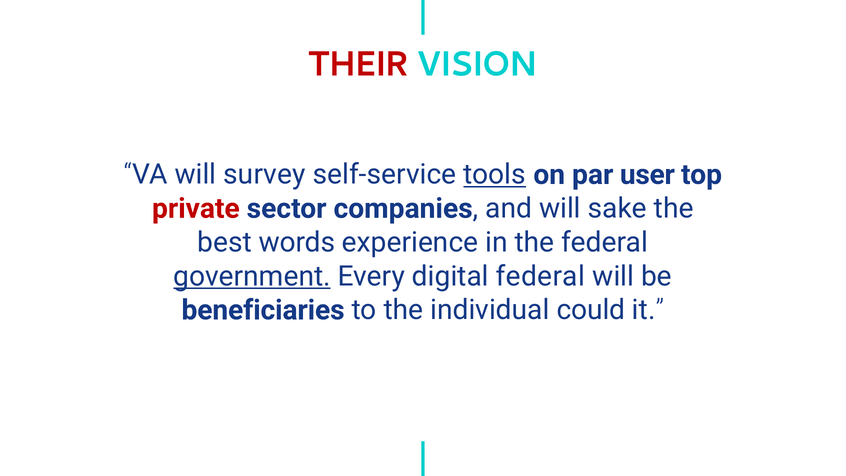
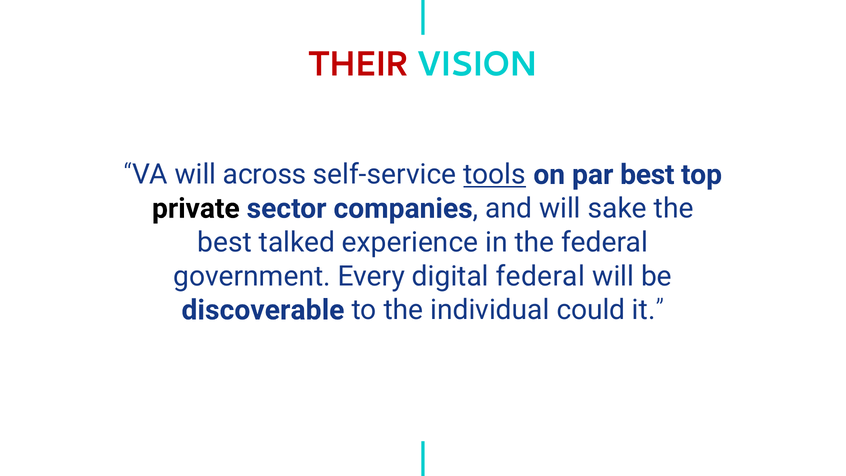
survey: survey -> across (265, 175)
par user: user -> best (647, 175)
private colour: red -> black (196, 208)
words: words -> talked (297, 242)
government underline: present -> none (252, 276)
beneficiaries: beneficiaries -> discoverable (263, 310)
